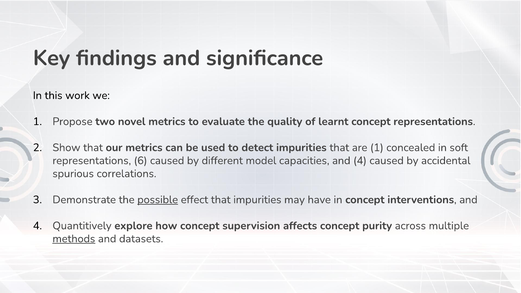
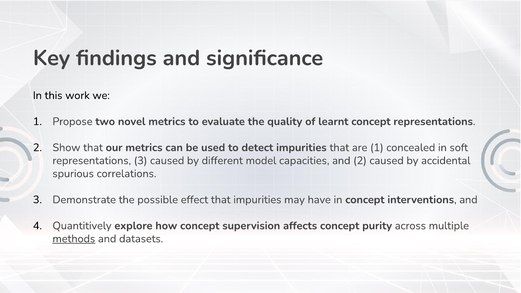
representations 6: 6 -> 3 (141, 161)
capacities and 4: 4 -> 2 (360, 161)
possible underline: present -> none (158, 200)
